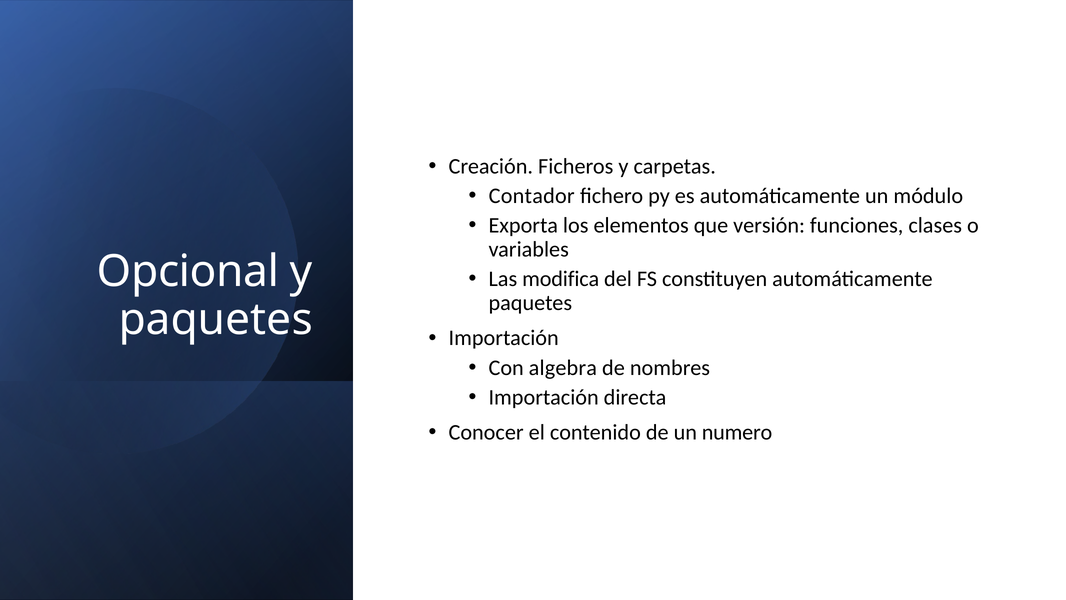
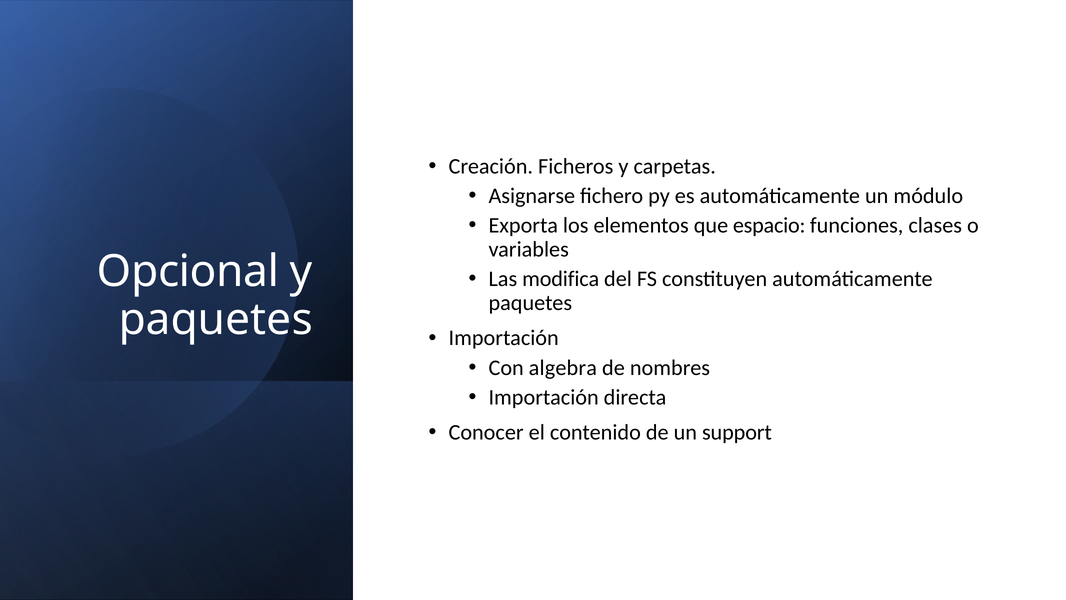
Contador: Contador -> Asignarse (532, 196)
versión: versión -> espacio (769, 225)
numero: numero -> support (737, 432)
